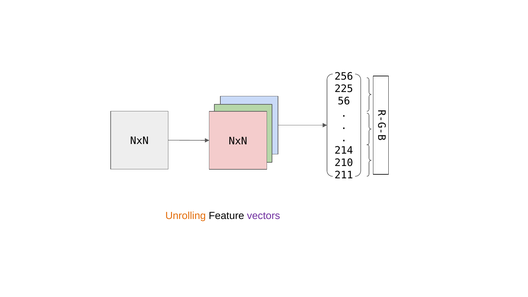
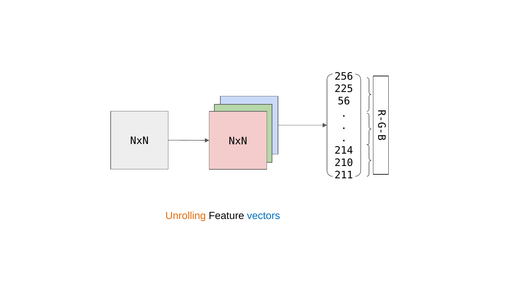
vectors colour: purple -> blue (264, 216)
